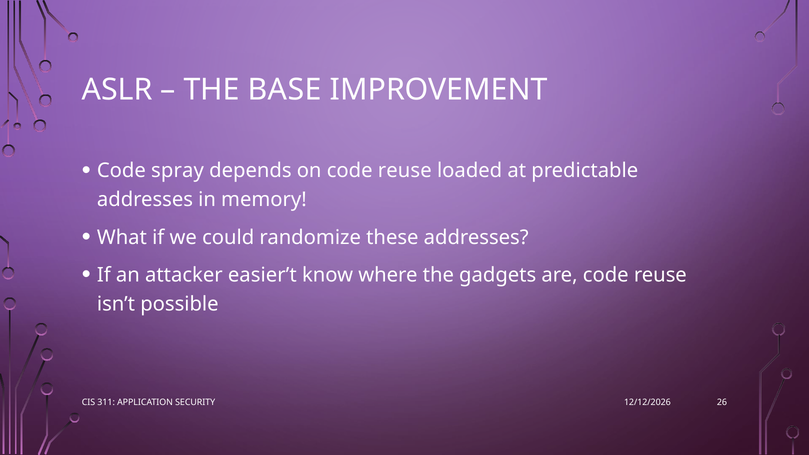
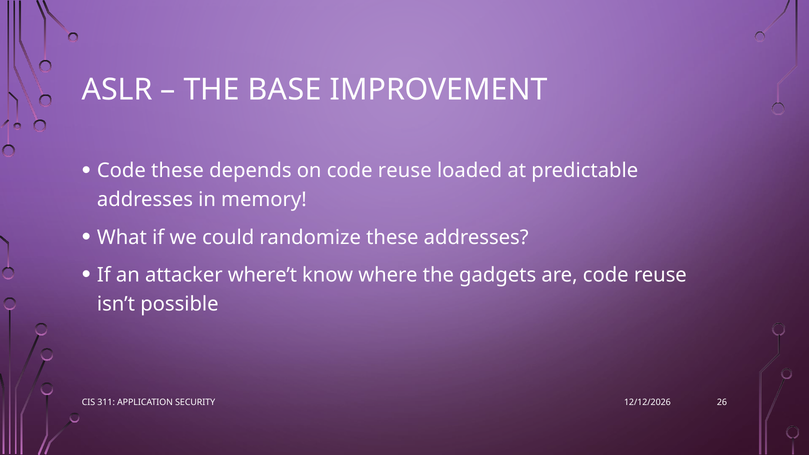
Code spray: spray -> these (177, 171)
easier’t: easier’t -> where’t (262, 275)
